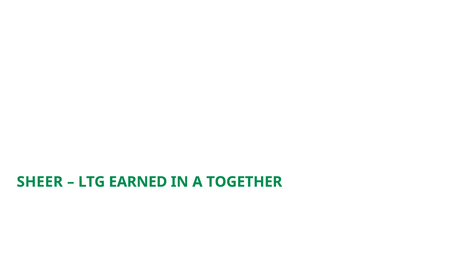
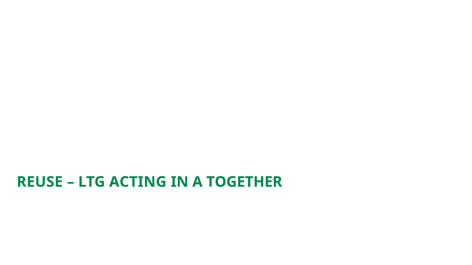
SHEER: SHEER -> REUSE (40, 182)
EARNED: EARNED -> ACTING (138, 182)
